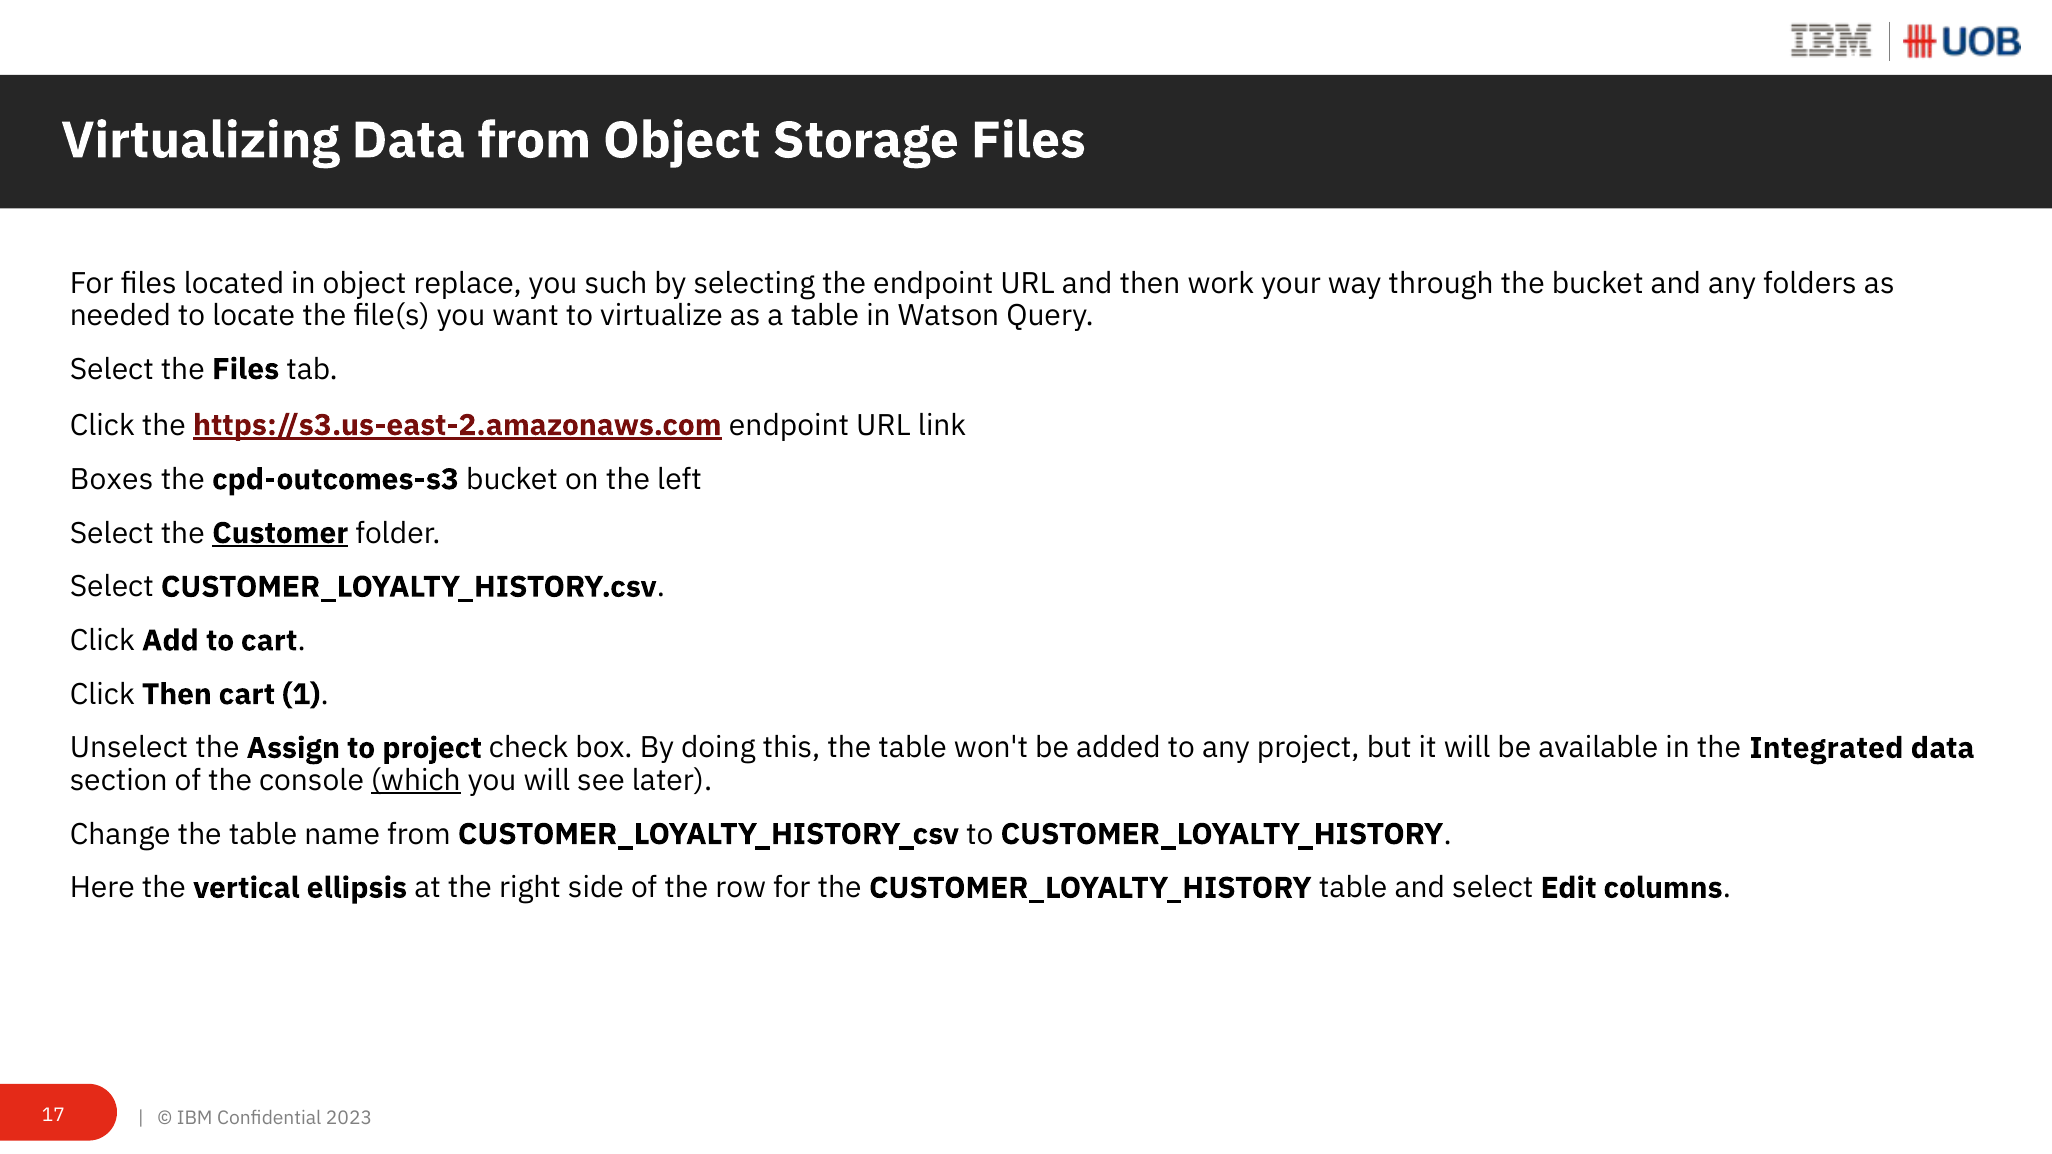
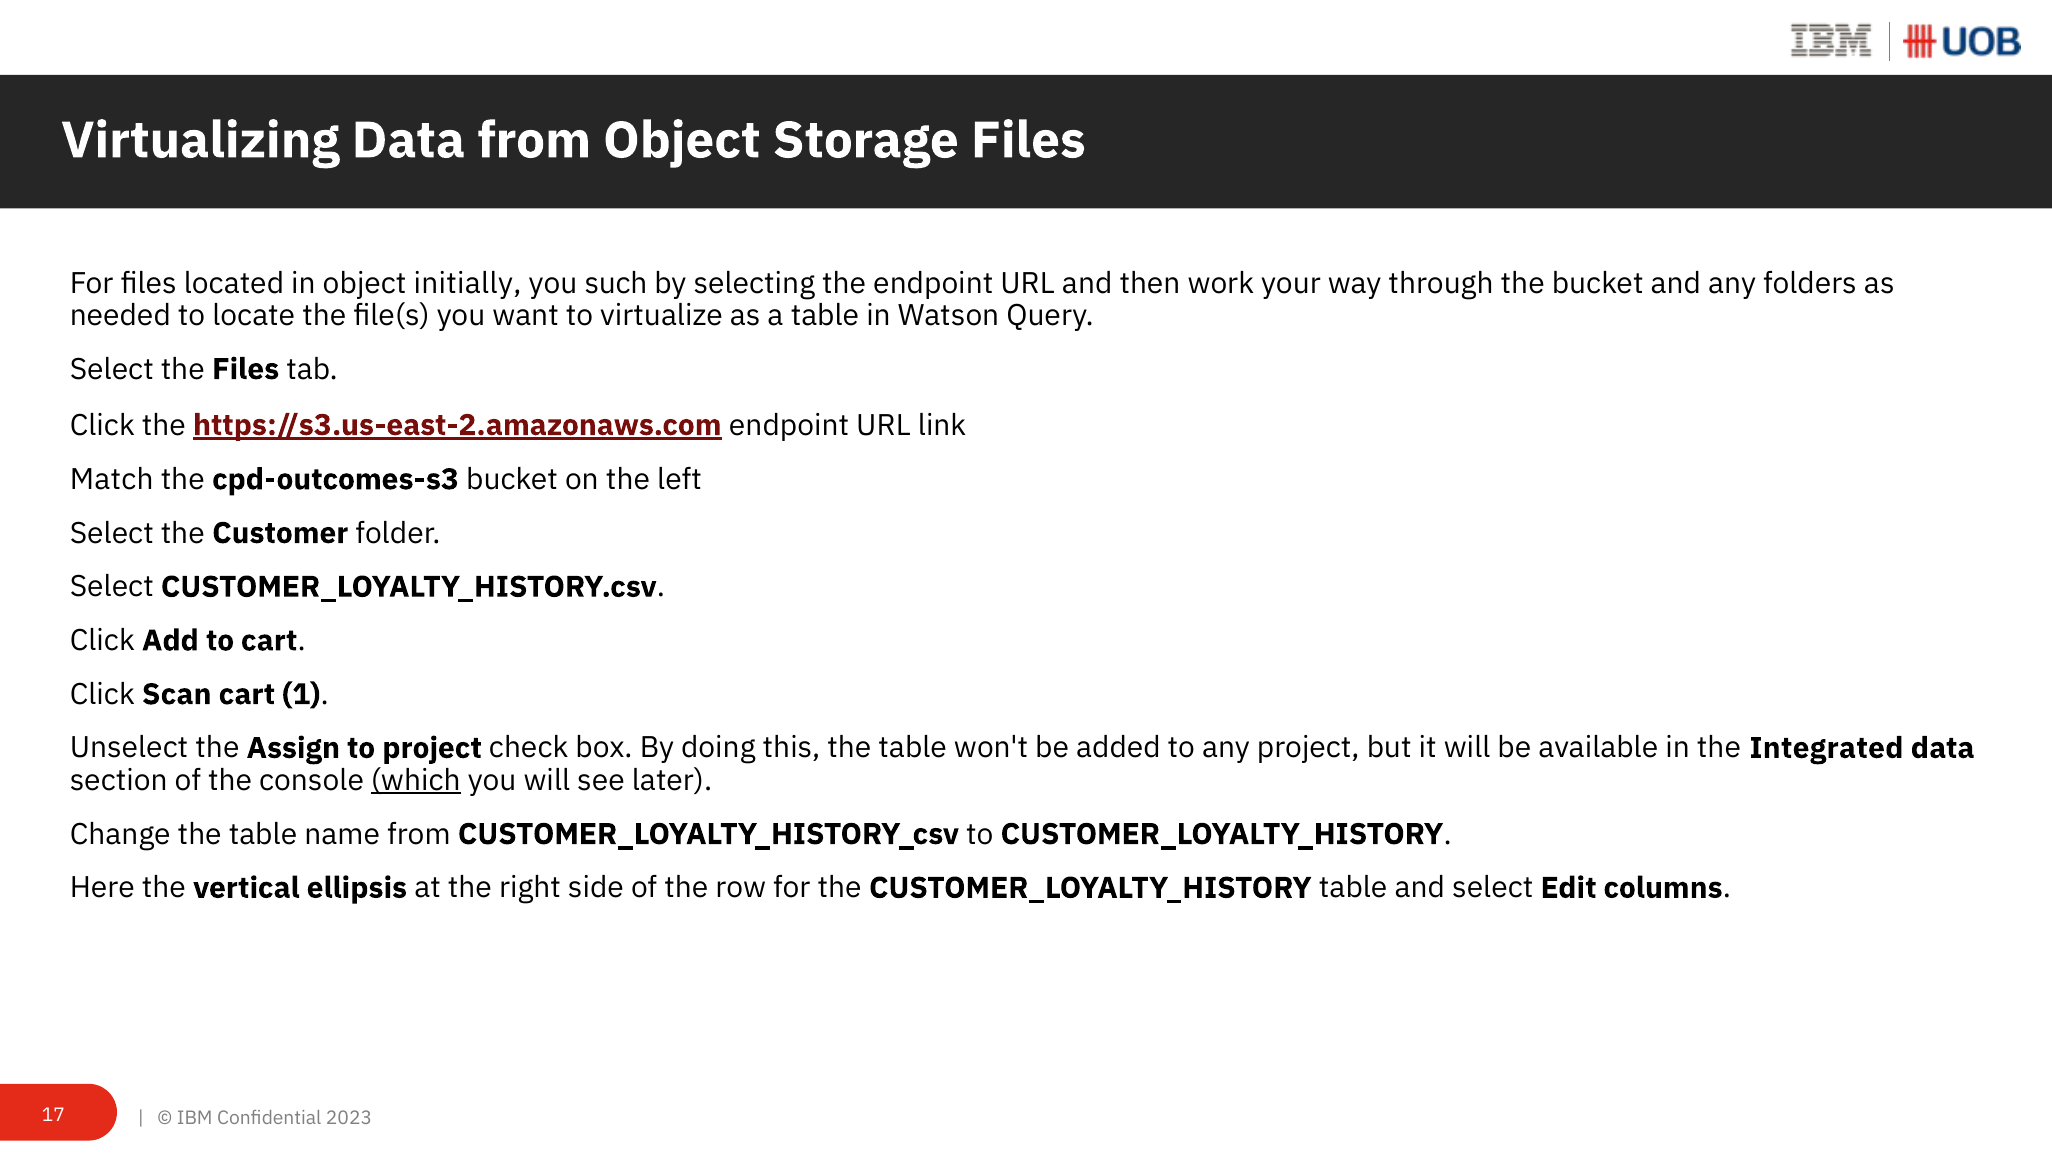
replace: replace -> initially (468, 283)
Boxes: Boxes -> Match (112, 480)
Customer underline: present -> none (280, 533)
Click Then: Then -> Scan (177, 694)
